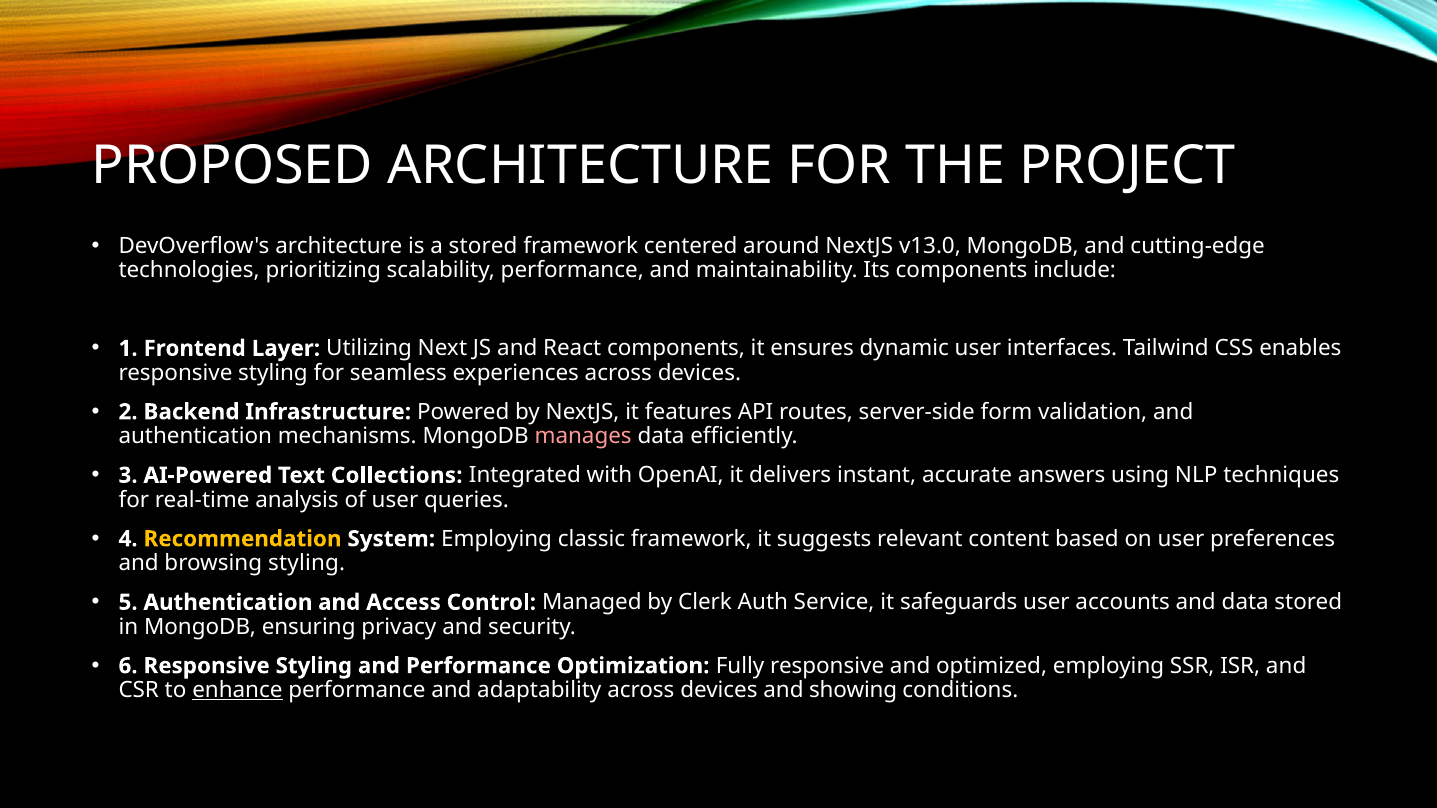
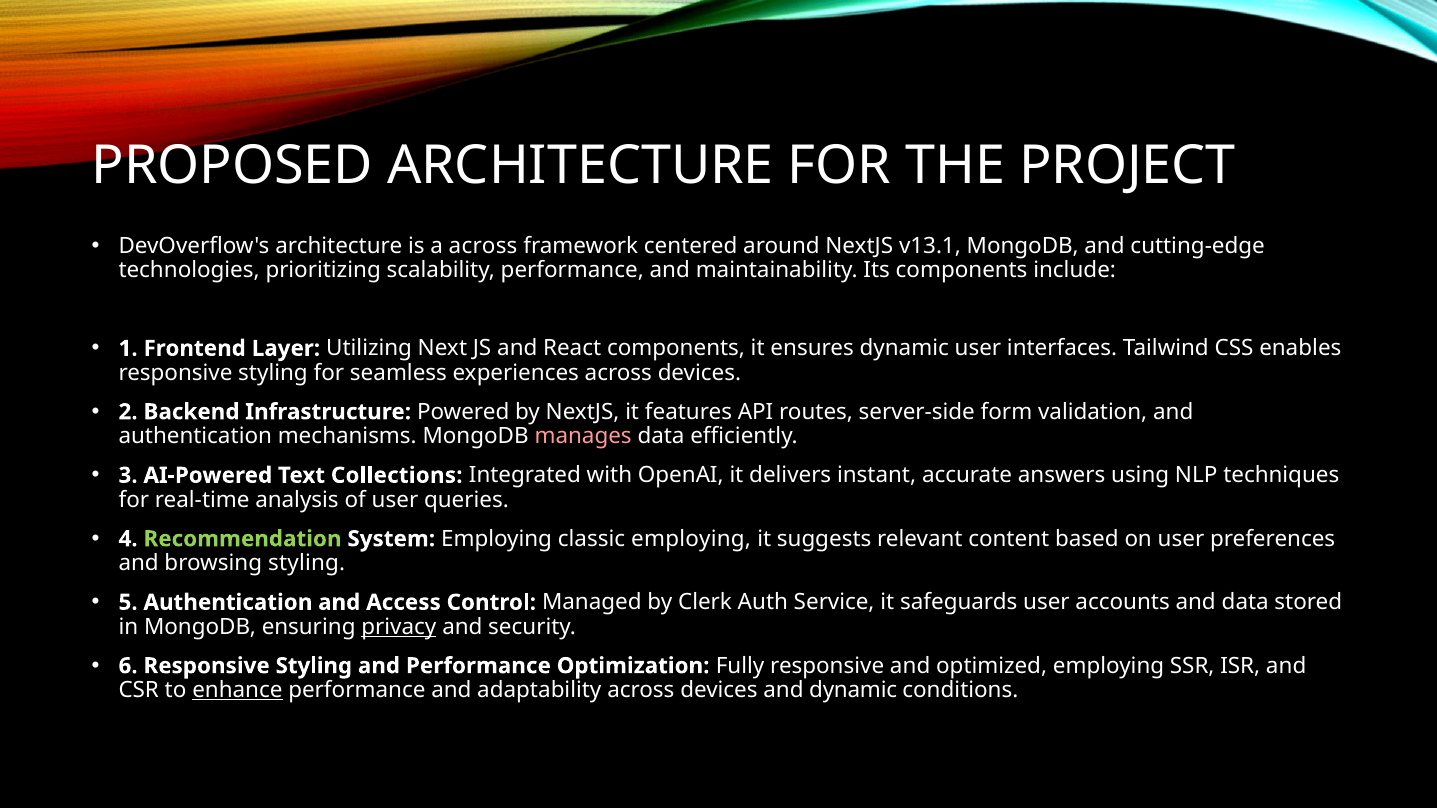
a stored: stored -> across (483, 246)
v13.0: v13.0 -> v13.1 (930, 246)
Recommendation colour: yellow -> light green (243, 539)
classic framework: framework -> employing (691, 539)
privacy underline: none -> present (399, 627)
and showing: showing -> dynamic (853, 690)
